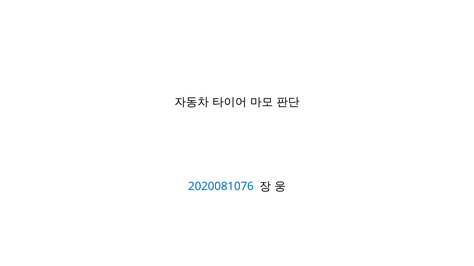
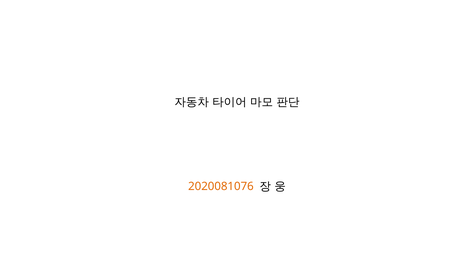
2020081076 colour: blue -> orange (221, 187)
